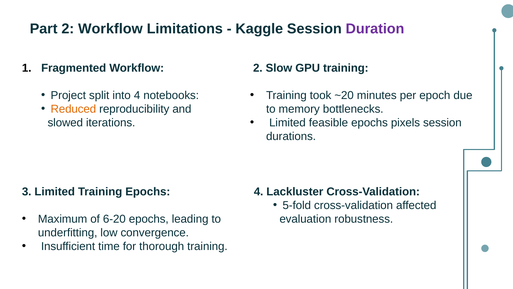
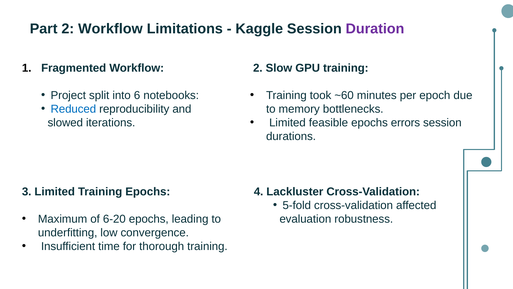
~20: ~20 -> ~60 (344, 95)
into 4: 4 -> 6 (137, 95)
Reduced colour: orange -> blue (73, 109)
pixels: pixels -> errors (405, 123)
